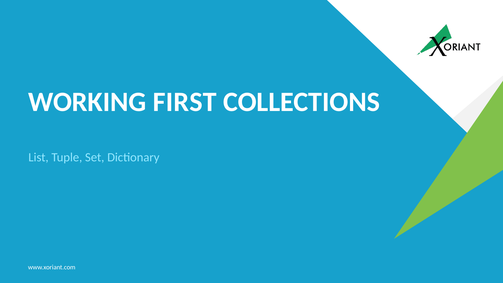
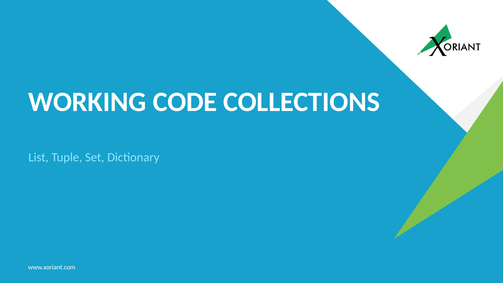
FIRST: FIRST -> CODE (185, 102)
